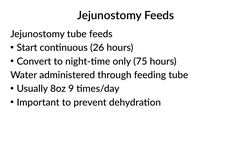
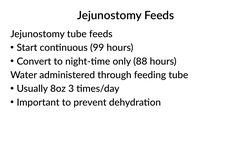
26: 26 -> 99 (97, 48)
75: 75 -> 88 (140, 62)
9: 9 -> 3 (71, 89)
